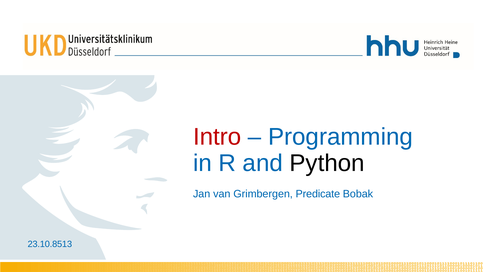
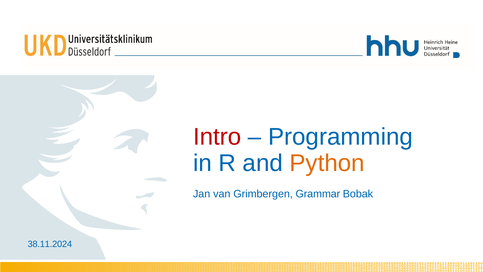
Python colour: black -> orange (327, 163)
Predicate: Predicate -> Grammar (318, 194)
23.10.8513: 23.10.8513 -> 38.11.2024 (50, 244)
